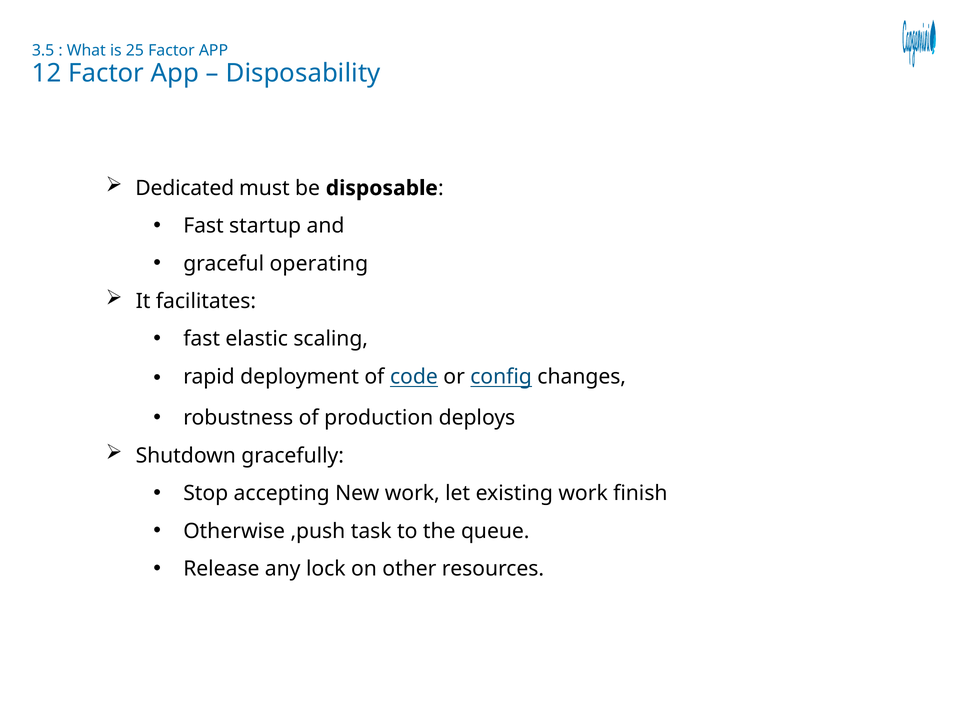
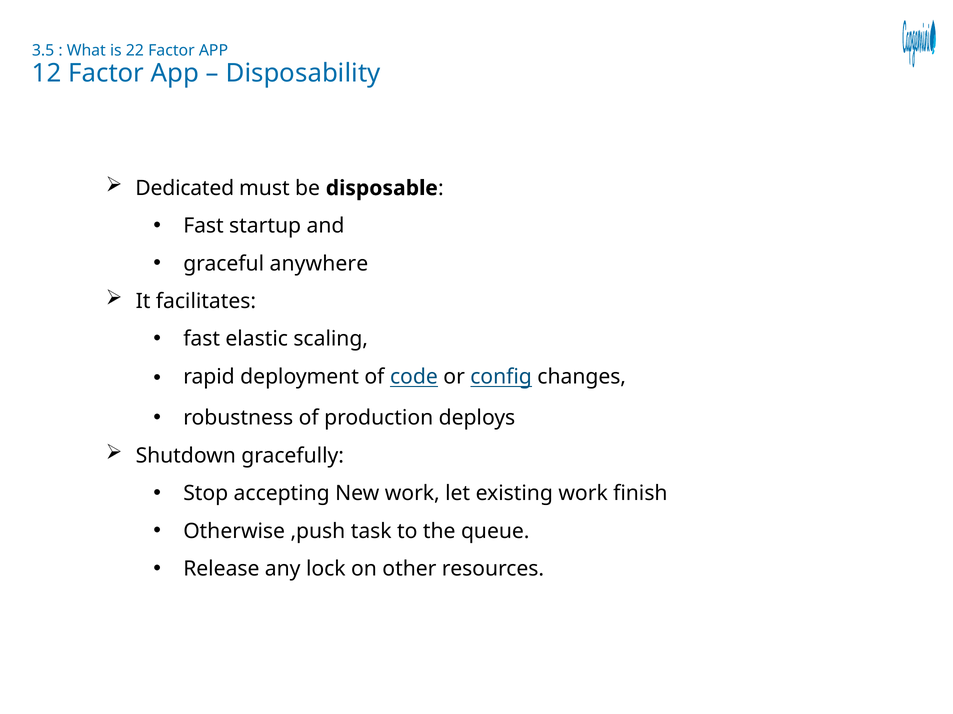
25: 25 -> 22 (135, 51)
operating: operating -> anywhere (319, 264)
